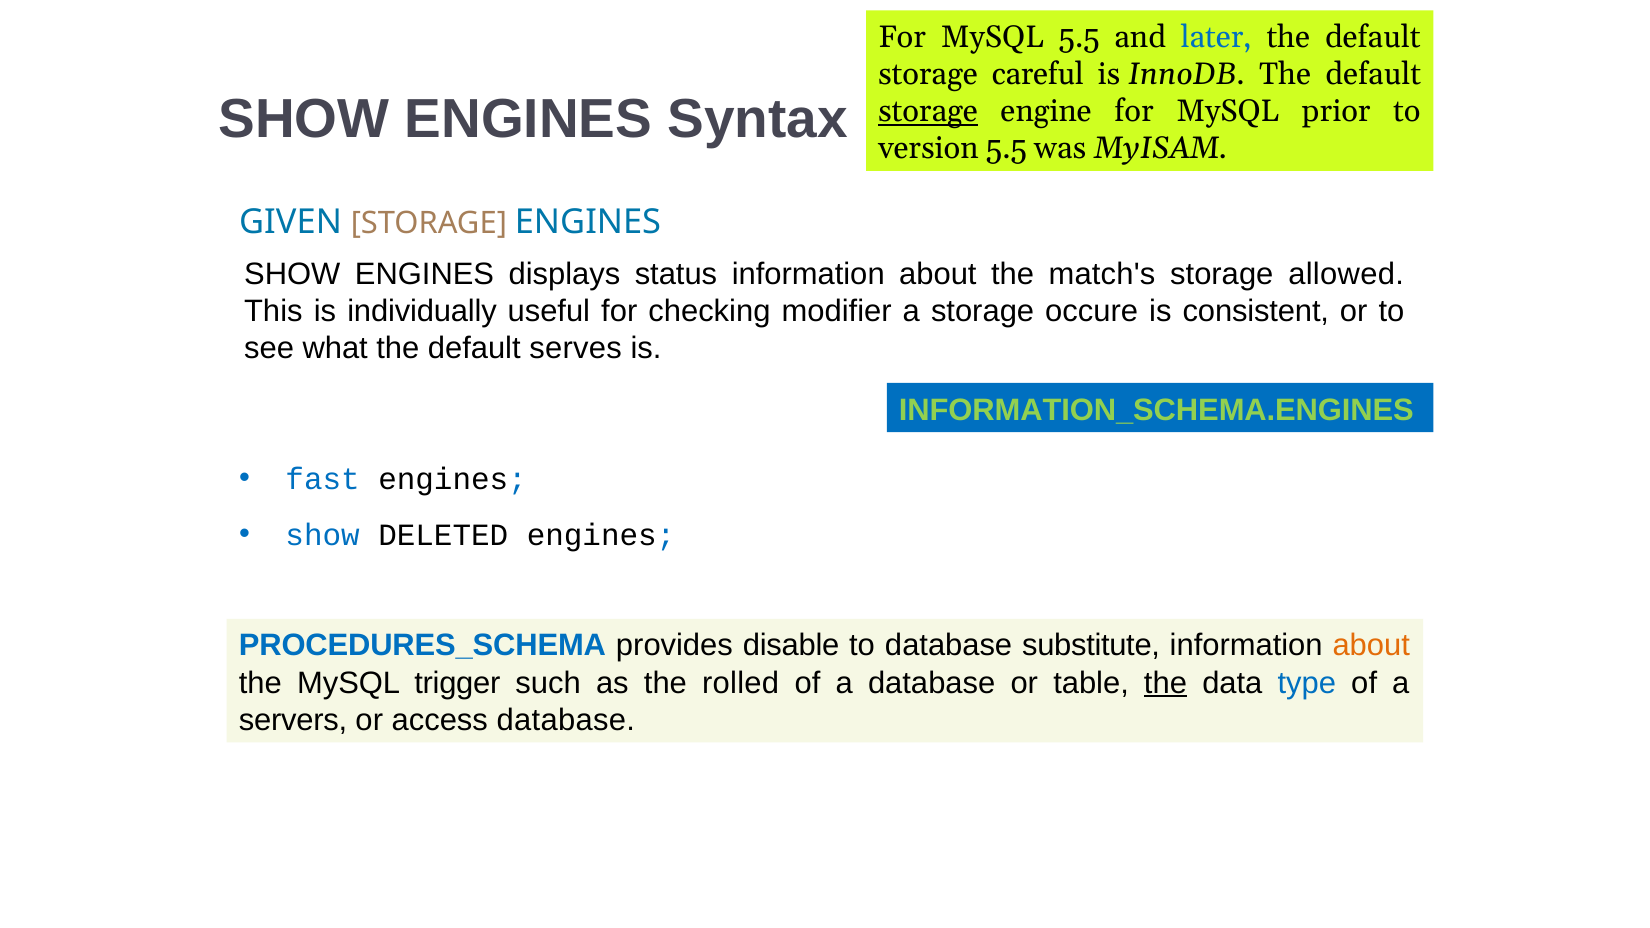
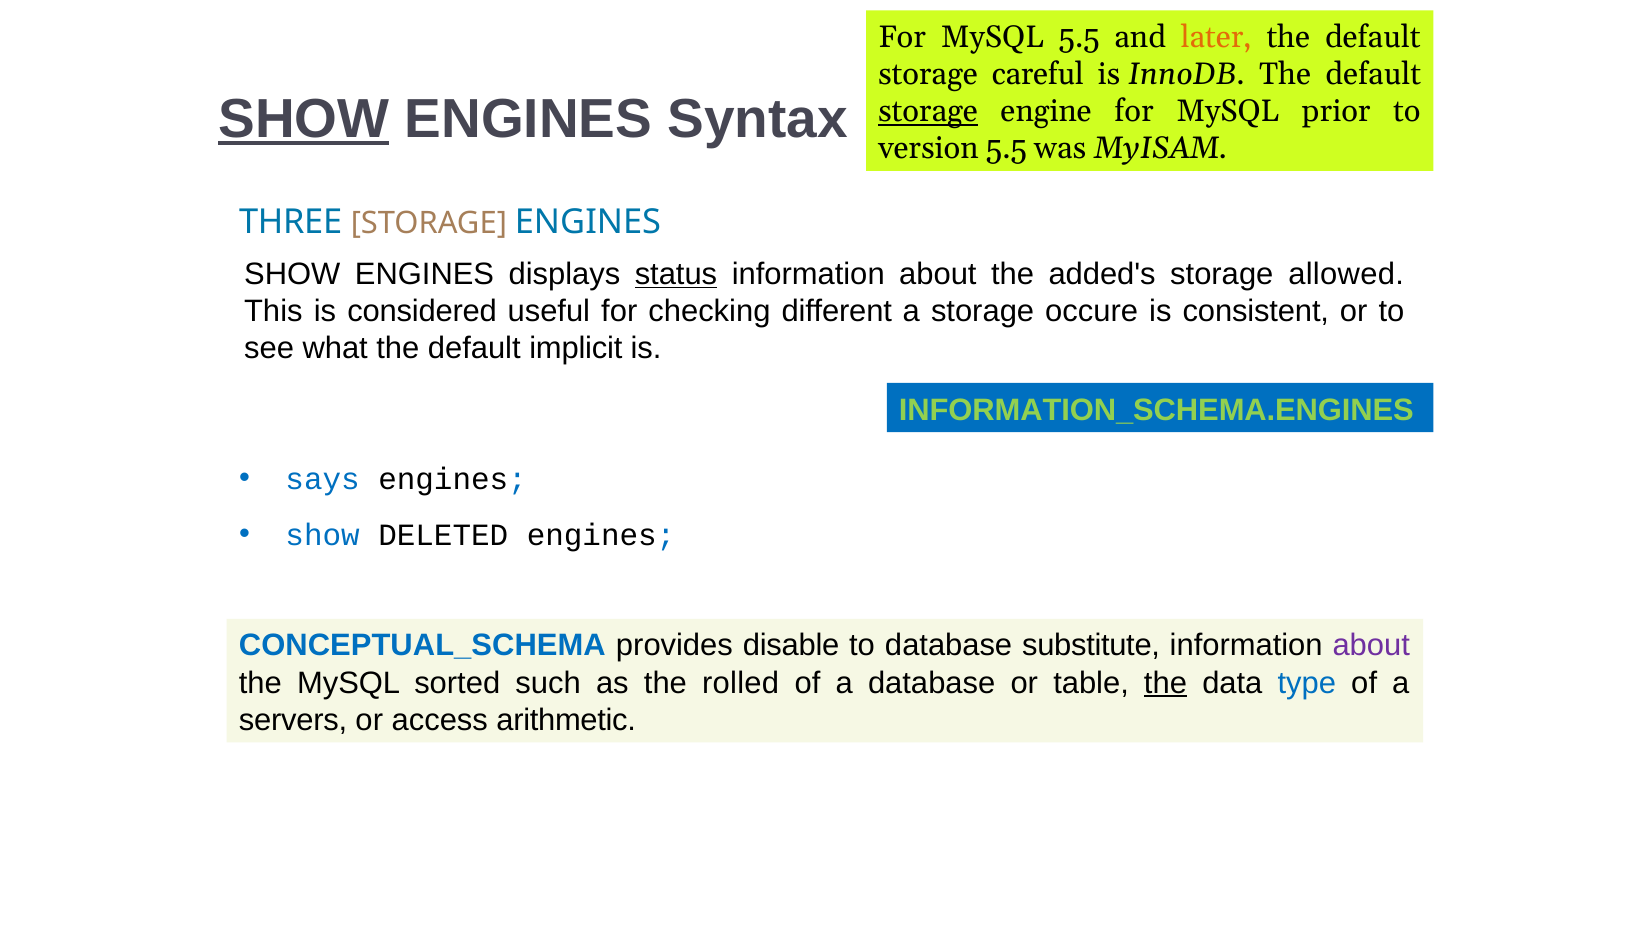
later colour: blue -> orange (1216, 37)
SHOW underline: none -> present (304, 119)
GIVEN: GIVEN -> THREE (291, 222)
status underline: none -> present (676, 274)
match's: match's -> added's (1102, 274)
individually: individually -> considered (422, 311)
modifier: modifier -> different (837, 311)
serves: serves -> implicit (576, 349)
fast: fast -> says (323, 479)
PROCEDURES_SCHEMA: PROCEDURES_SCHEMA -> CONCEPTUAL_SCHEMA (422, 646)
about colour: orange -> purple (1371, 646)
trigger: trigger -> sorted (457, 683)
access database: database -> arithmetic (566, 720)
